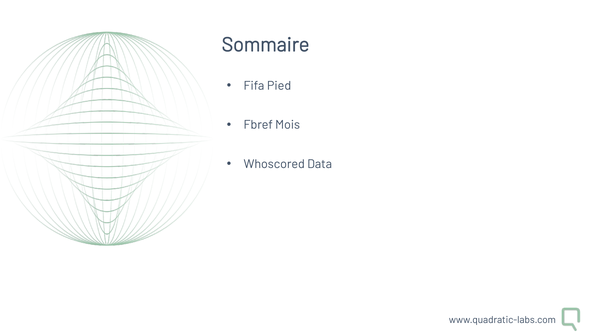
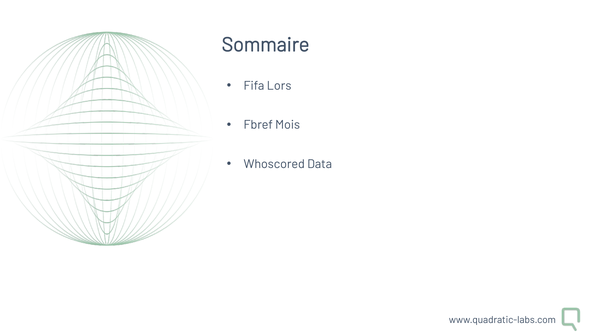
Pied: Pied -> Lors (279, 86)
